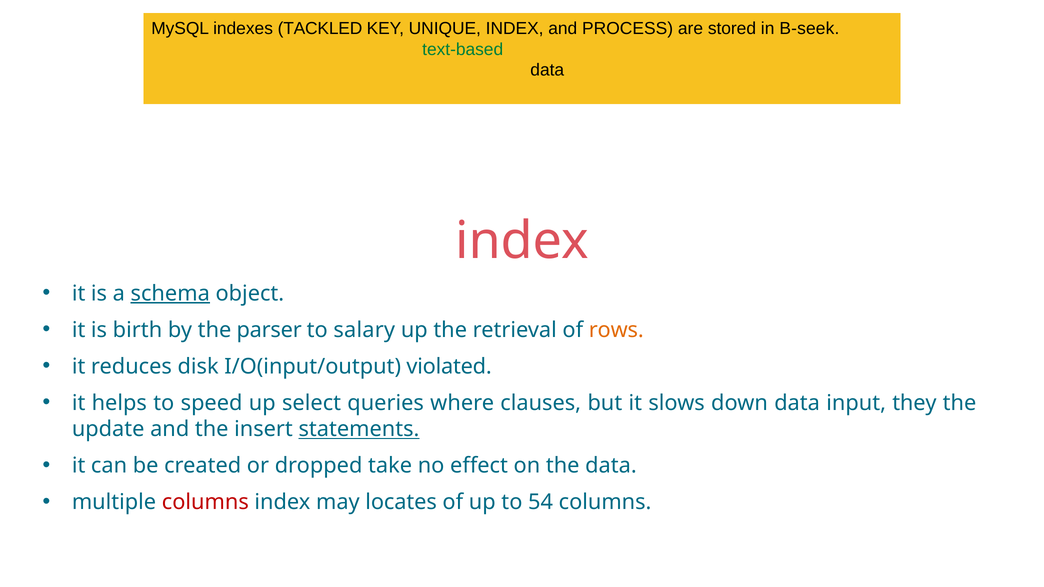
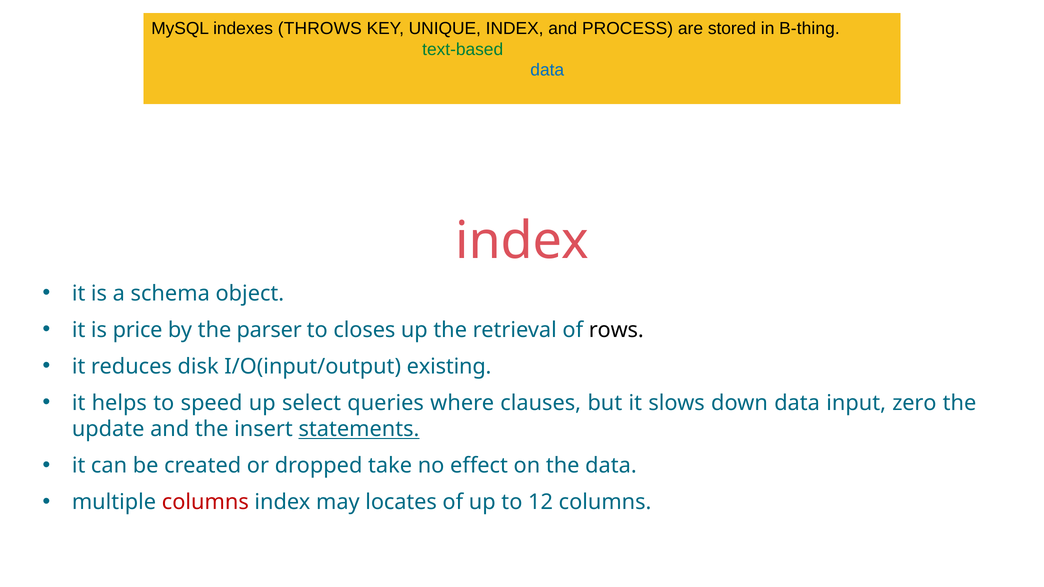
TACKLED: TACKLED -> THROWS (320, 29)
B-seek: B-seek -> B-thing (809, 29)
data colour: black -> blue (547, 70)
schema underline: present -> none (170, 294)
birth: birth -> price (138, 330)
salary: salary -> closes (364, 330)
rows colour: orange -> black (616, 330)
violated: violated -> existing (449, 367)
they: they -> zero (914, 403)
54: 54 -> 12 (541, 502)
